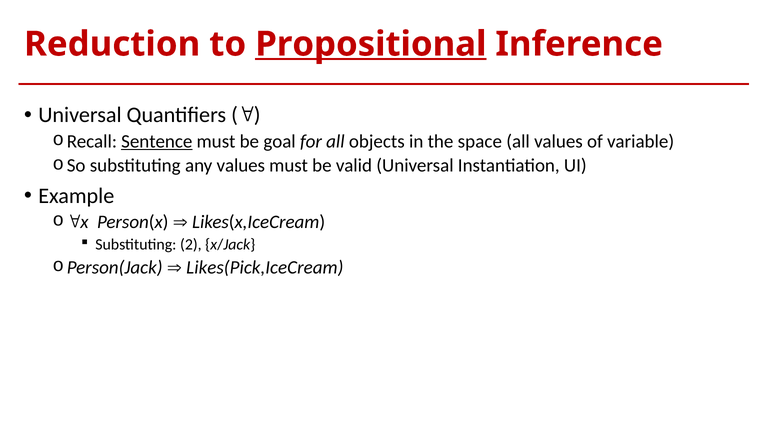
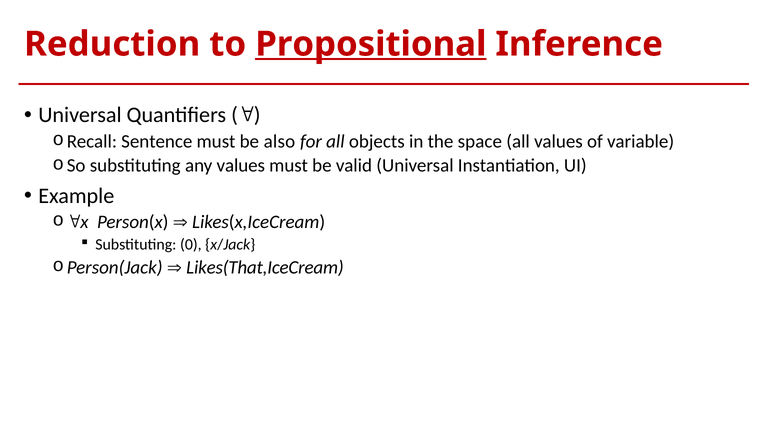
Sentence underline: present -> none (157, 141)
goal: goal -> also (279, 141)
2: 2 -> 0 (191, 245)
Likes(Pick,IceCream: Likes(Pick,IceCream -> Likes(That,IceCream (265, 268)
